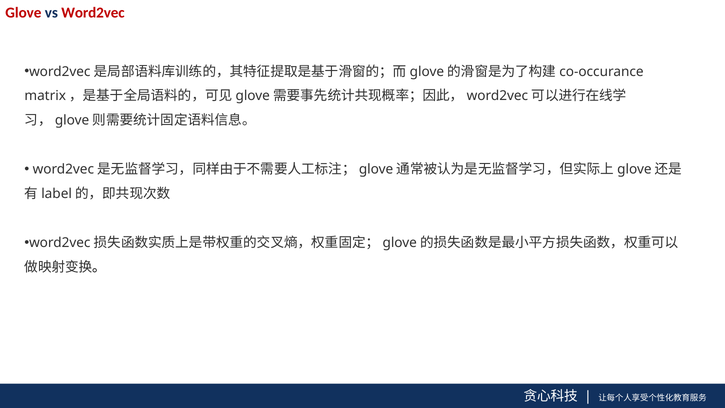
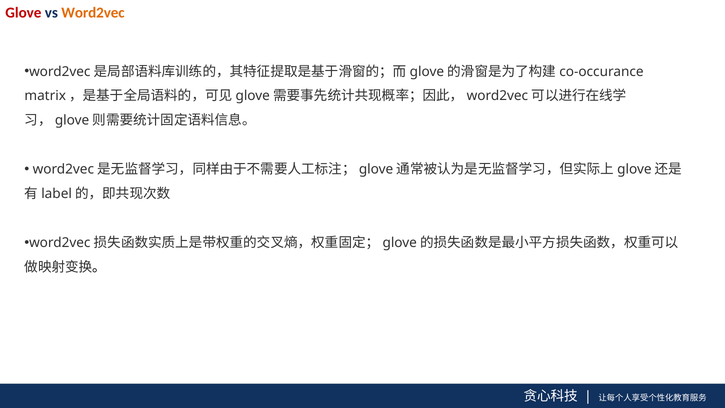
Word2vec colour: red -> orange (93, 13)
